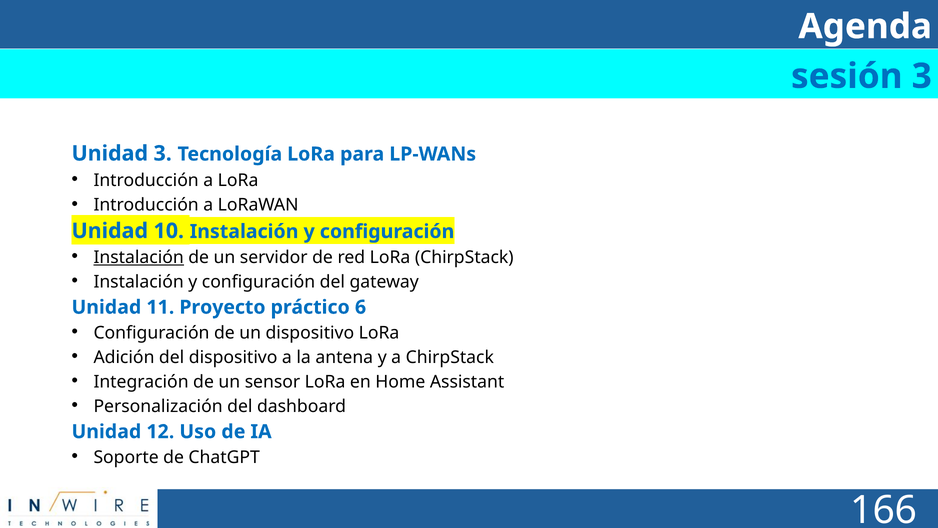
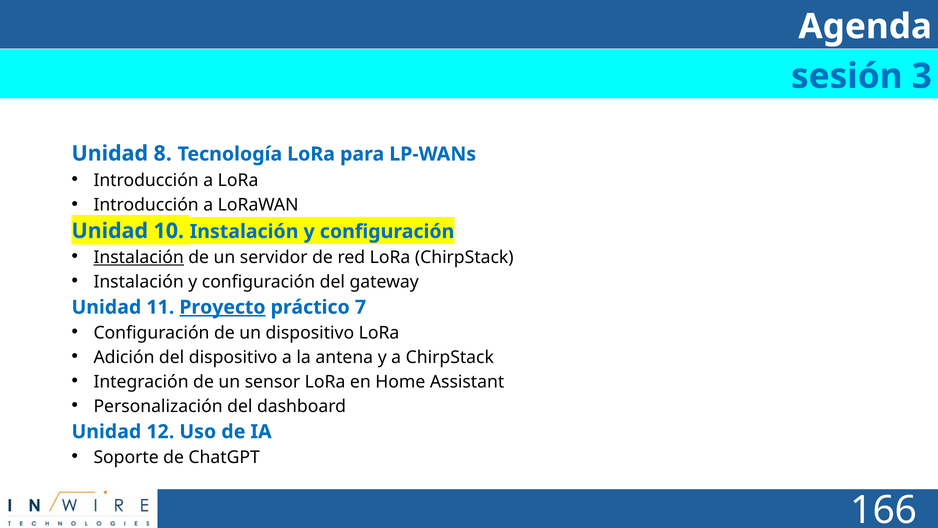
Unidad 3: 3 -> 8 (163, 153)
Proyecto underline: none -> present (222, 307)
6: 6 -> 7 (361, 307)
